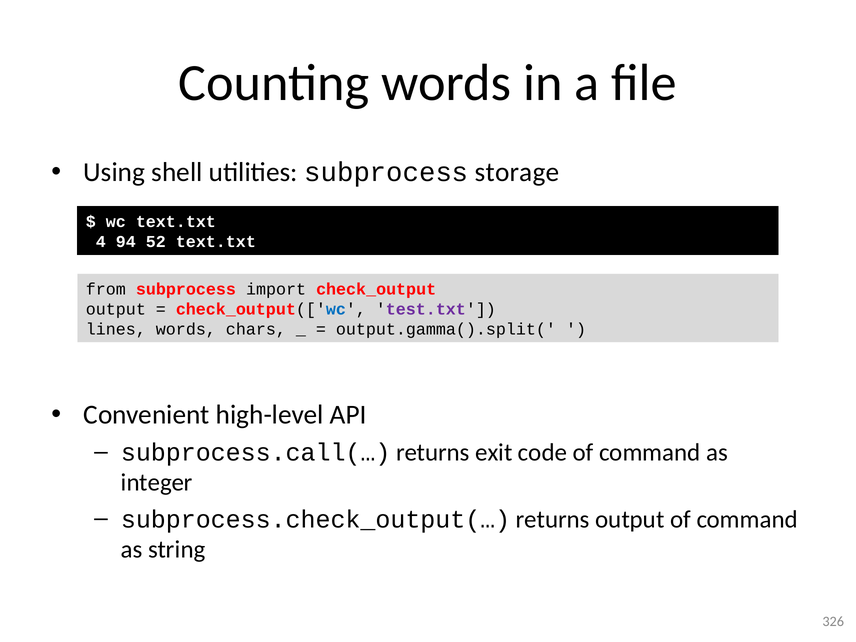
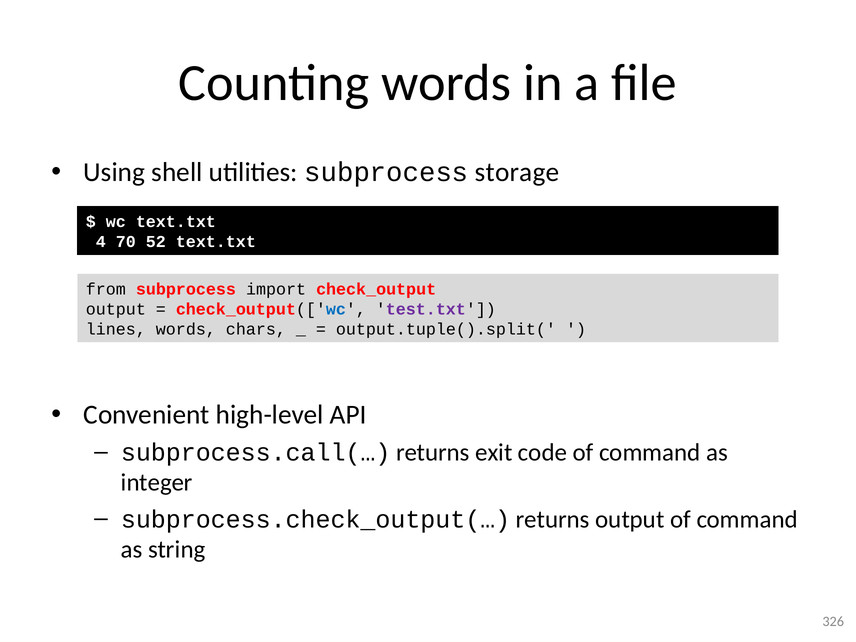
94: 94 -> 70 (126, 242)
output.gamma().split(: output.gamma().split( -> output.tuple().split( (446, 329)
